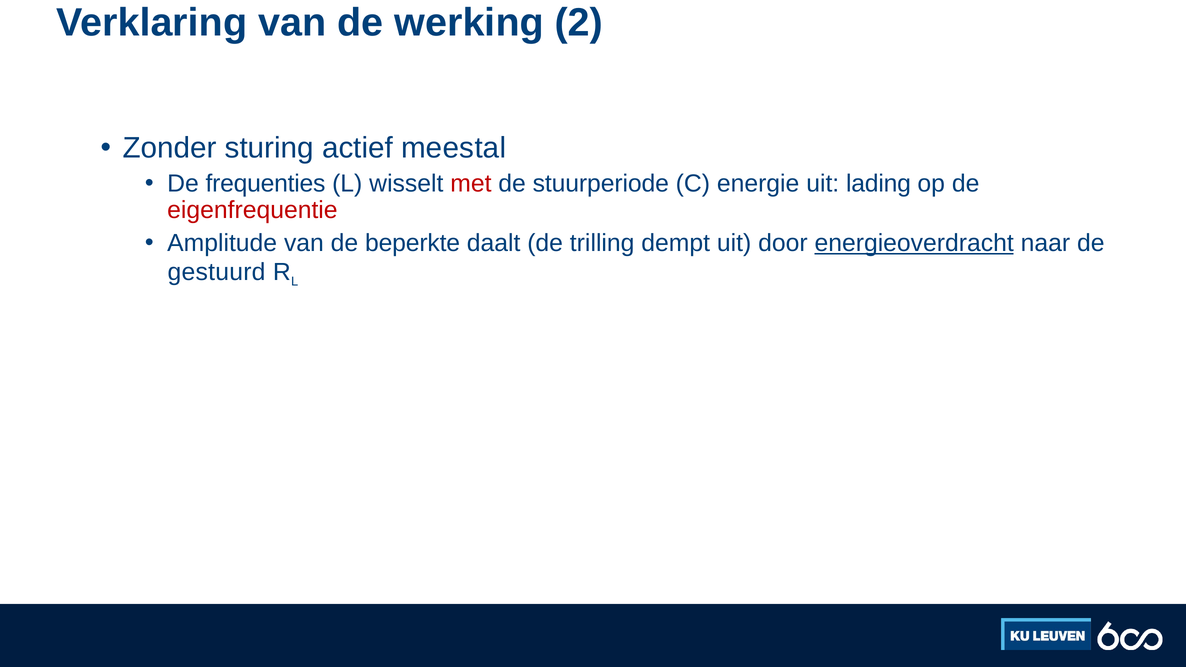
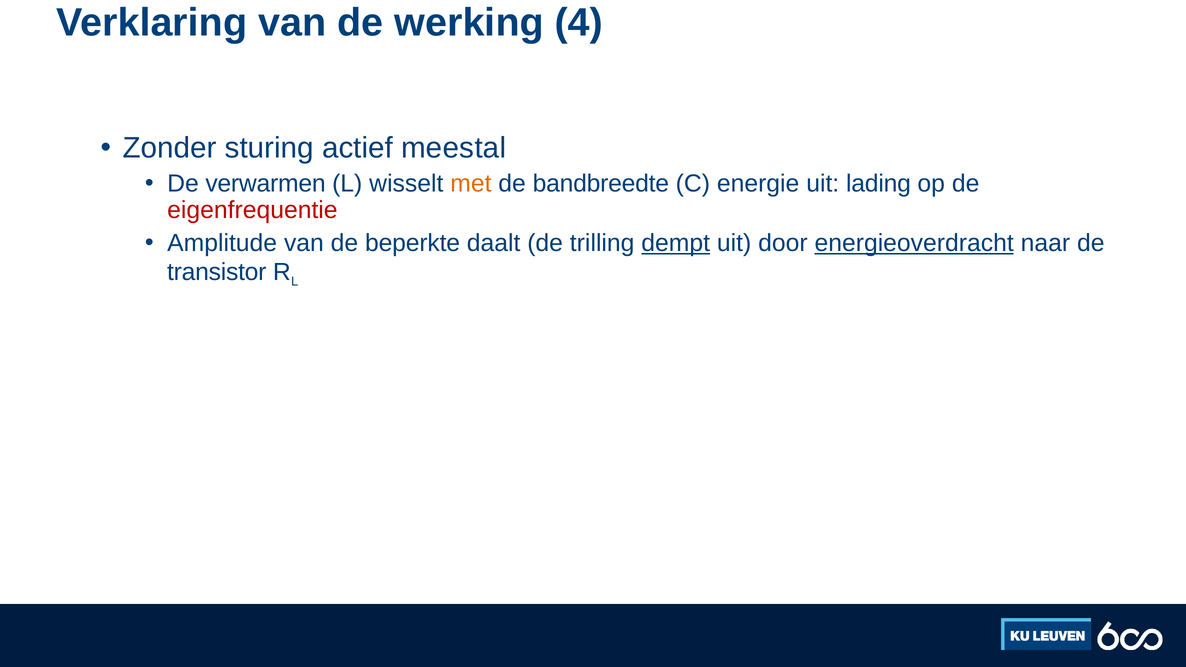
2: 2 -> 4 (579, 23)
frequenties: frequenties -> verwarmen (266, 184)
met colour: red -> orange (471, 184)
stuurperiode: stuurperiode -> bandbreedte (601, 184)
dempt underline: none -> present (676, 243)
gestuurd: gestuurd -> transistor (217, 272)
